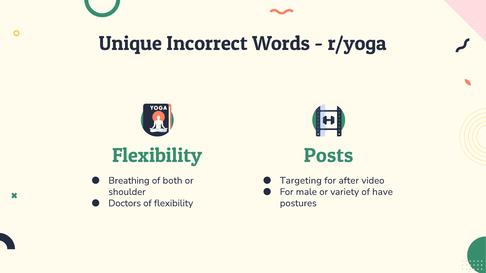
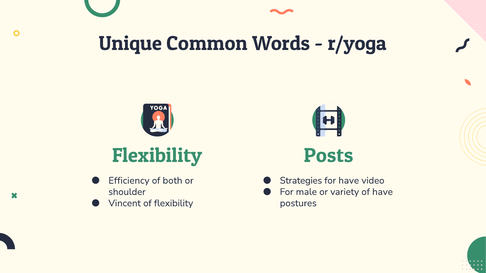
Incorrect: Incorrect -> Common (207, 43)
Breathing: Breathing -> Efficiency (129, 181)
Targeting: Targeting -> Strategies (301, 181)
for after: after -> have (349, 181)
Doctors: Doctors -> Vincent (125, 203)
